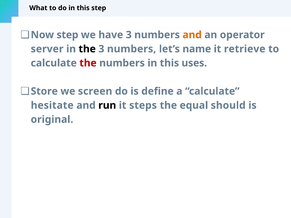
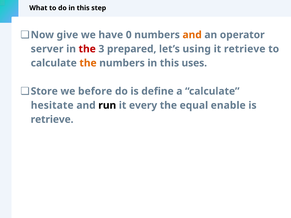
Now step: step -> give (67, 35)
have 3: 3 -> 0 (129, 35)
the colour: black -> red (87, 49)
numbers: numbers -> prepared (132, 49)
name: name -> using (197, 49)
the colour: red -> orange (88, 63)
screen: screen -> before (95, 91)
steps: steps -> every (143, 105)
should: should -> enable (228, 105)
original: original -> retrieve (52, 120)
